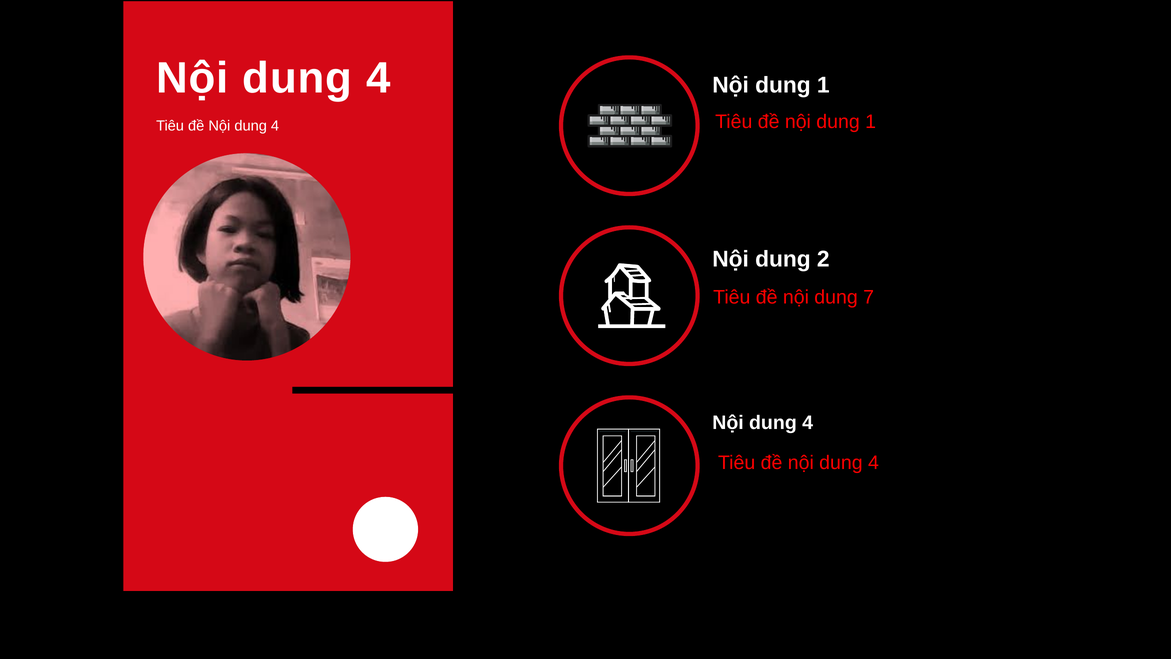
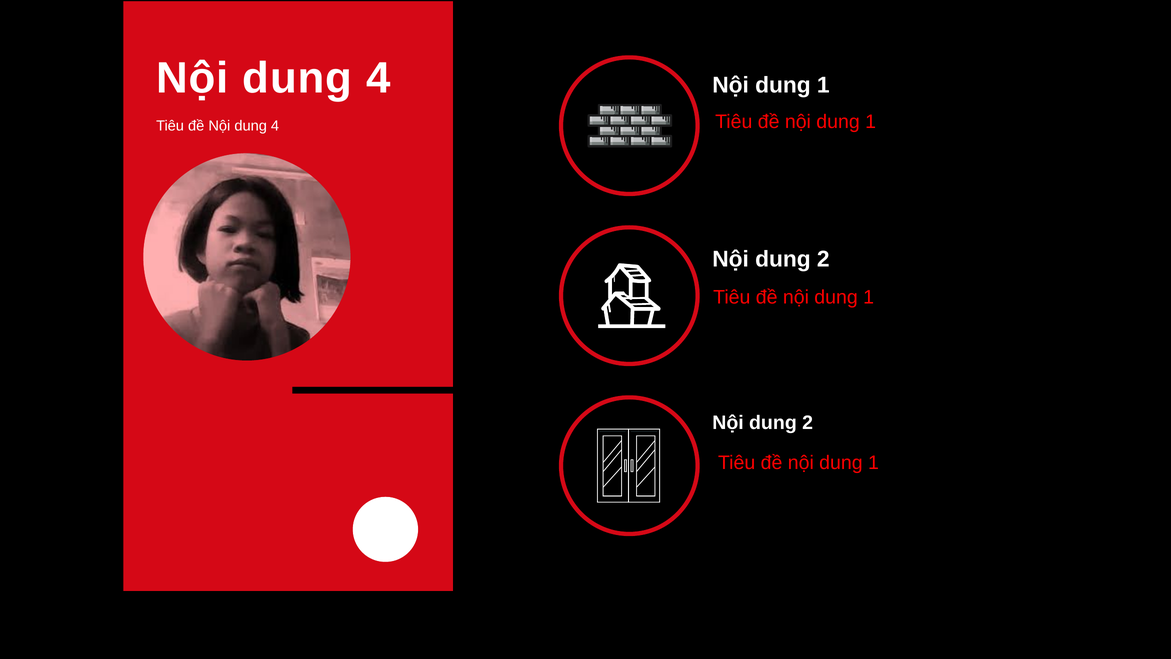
7: 7 -> 1 (869, 297)
4: 4 -> 2 (808, 422)
4: 4 -> 1 (874, 463)
